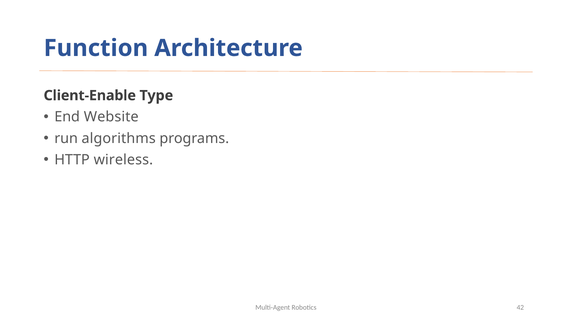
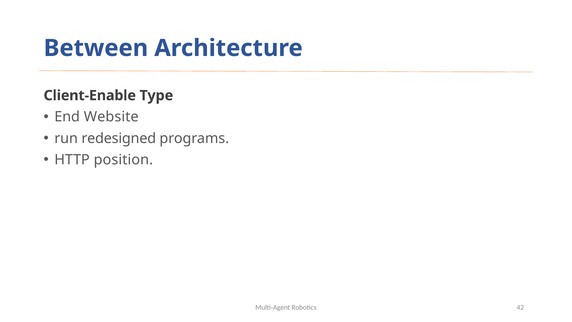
Function: Function -> Between (96, 48)
algorithms: algorithms -> redesigned (119, 138)
wireless: wireless -> position (123, 160)
